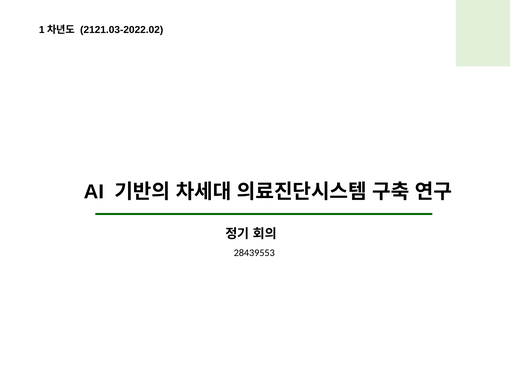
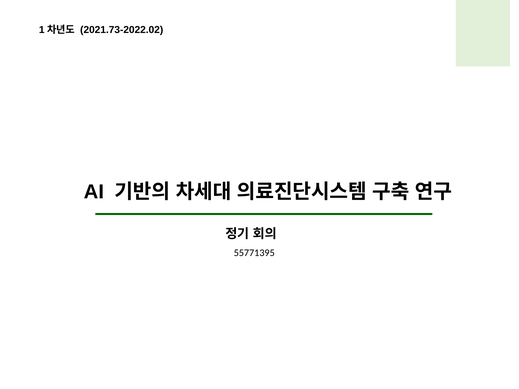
2121.03-2022.02: 2121.03-2022.02 -> 2021.73-2022.02 (122, 30)
28439553: 28439553 -> 55771395 (254, 253)
